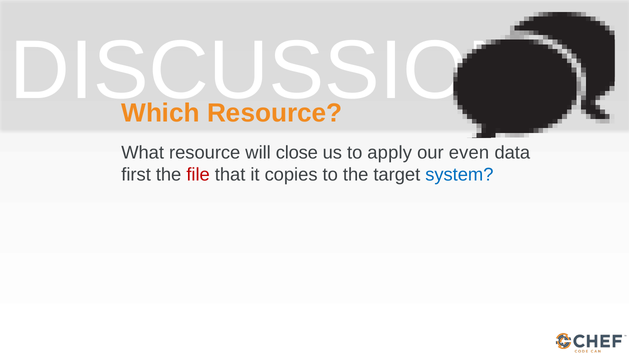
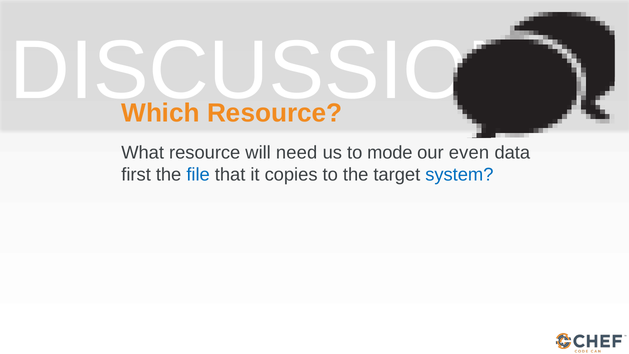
close: close -> need (297, 153)
apply: apply -> mode (390, 153)
file colour: red -> blue (198, 175)
